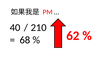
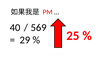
210: 210 -> 569 (39, 28)
68: 68 -> 29 (25, 40)
62: 62 -> 25 (73, 36)
